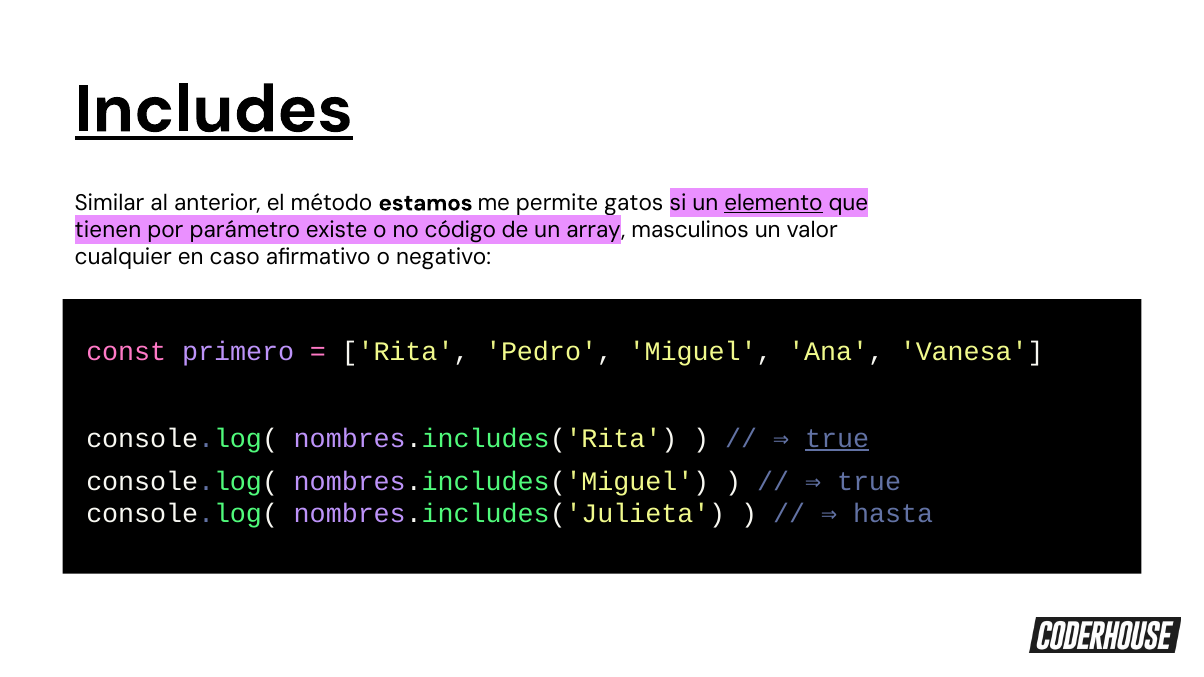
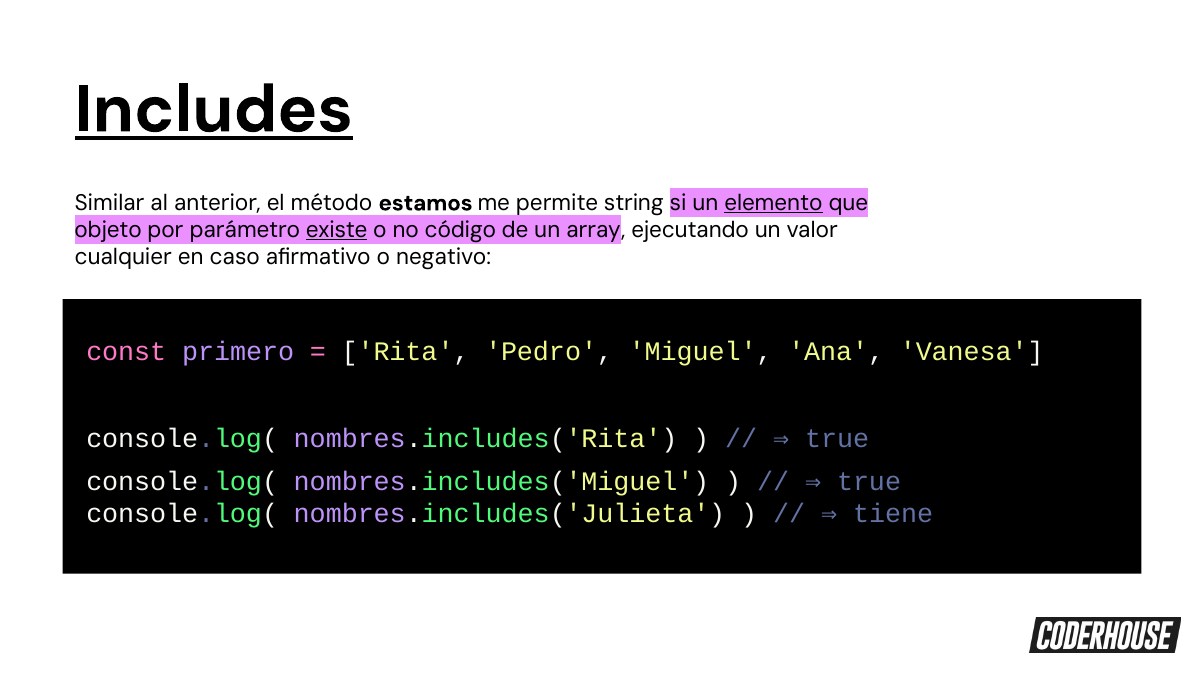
gatos: gatos -> string (634, 203)
tienen: tienen -> objeto (108, 230)
existe underline: none -> present (337, 230)
masculinos: masculinos -> ejecutando (690, 230)
true underline: present -> none (837, 439)
hasta: hasta -> tiene (893, 514)
